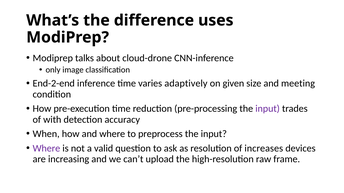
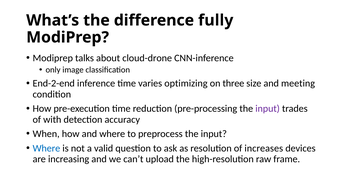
uses: uses -> fully (216, 20)
adaptively: adaptively -> optimizing (186, 84)
given: given -> three (233, 84)
Where colour: purple -> blue (46, 149)
